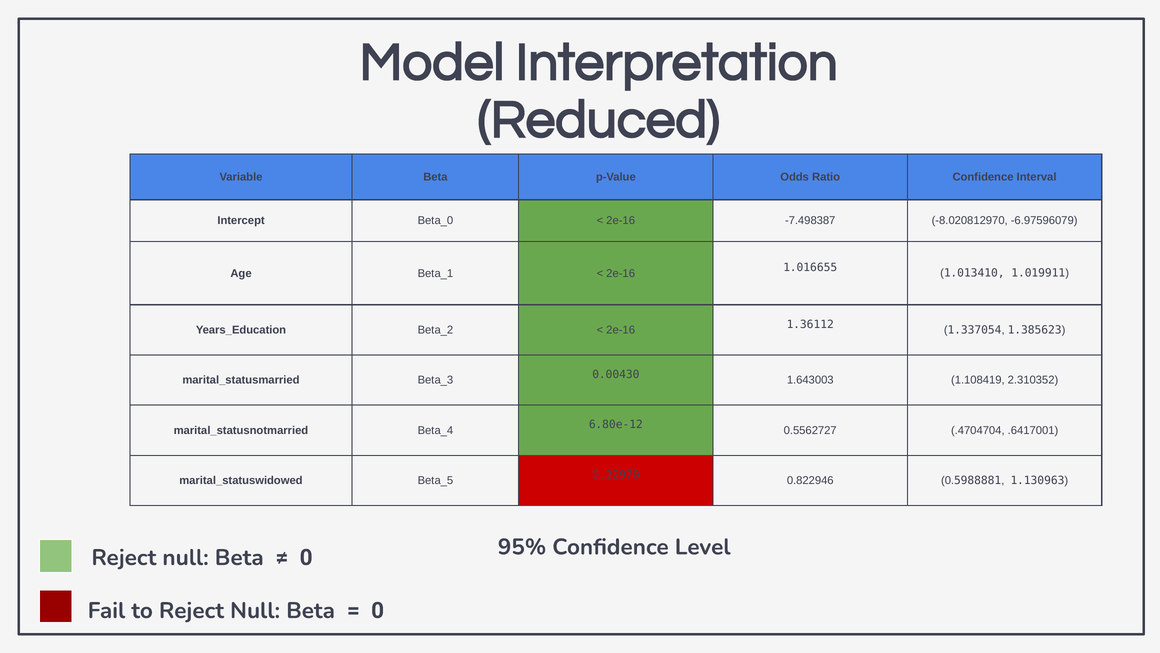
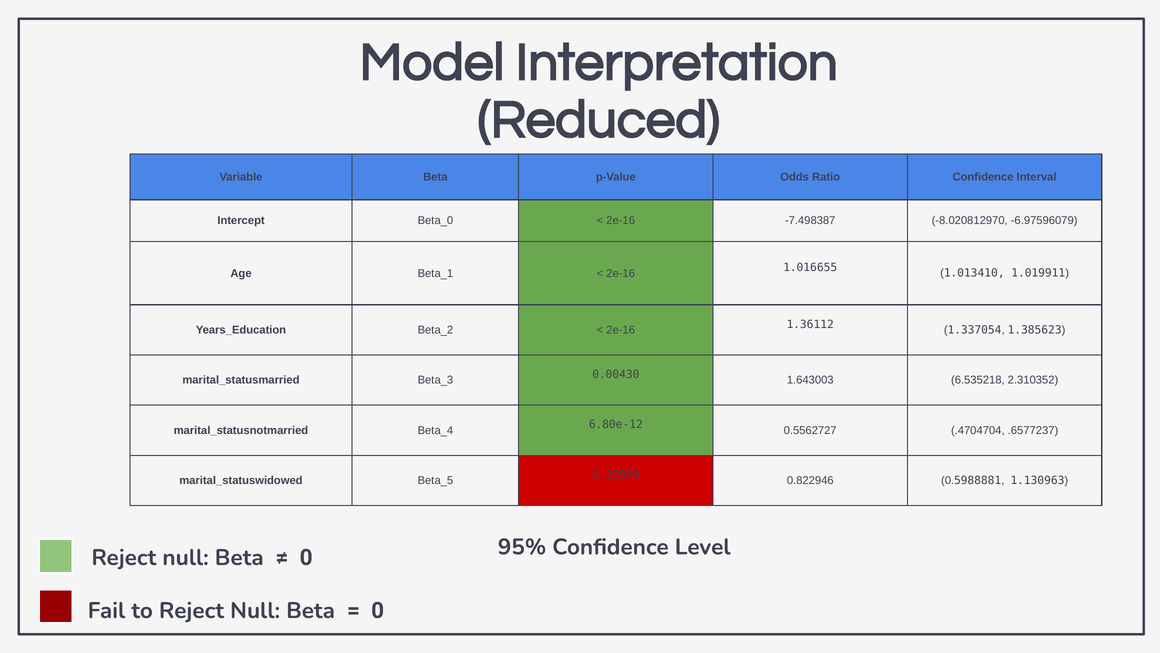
1.108419: 1.108419 -> 6.535218 (978, 380)
.6417001: .6417001 -> .6577237 (1033, 430)
